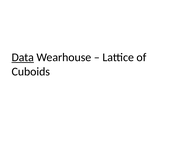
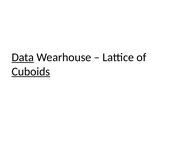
Cuboids underline: none -> present (31, 71)
